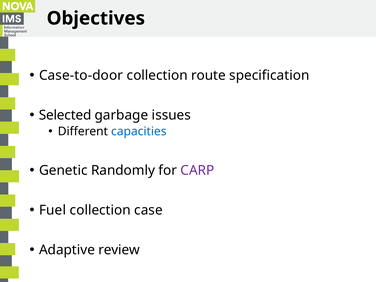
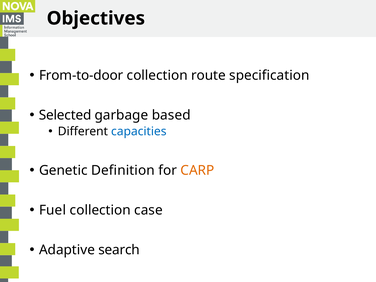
Case-to-door: Case-to-door -> From-to-door (81, 75)
issues: issues -> based (171, 115)
Randomly: Randomly -> Definition (123, 170)
CARP colour: purple -> orange (197, 170)
review: review -> search (119, 250)
